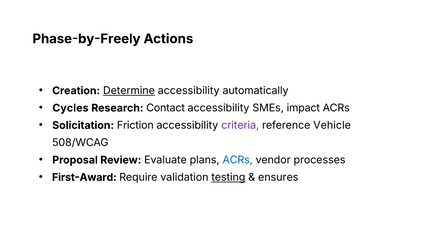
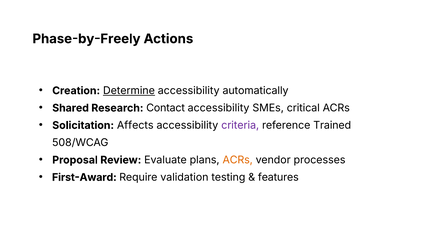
Cycles: Cycles -> Shared (71, 108)
impact: impact -> critical (303, 108)
Friction: Friction -> Affects (135, 125)
Vehicle: Vehicle -> Trained (332, 125)
ACRs colour: blue -> orange (238, 160)
testing underline: present -> none (228, 177)
ensures: ensures -> features (278, 177)
